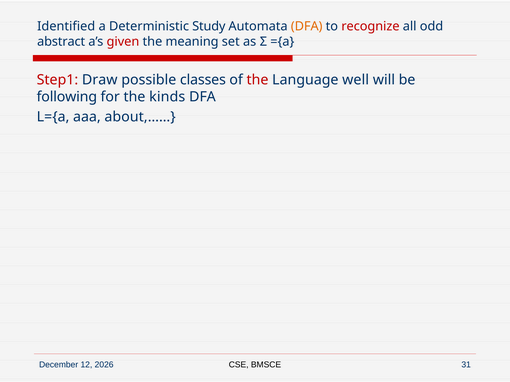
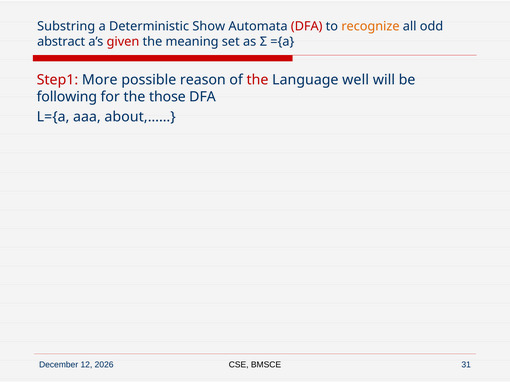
Identified: Identified -> Substring (66, 26)
Study: Study -> Show (209, 26)
DFA colour: orange -> red (307, 26)
recognize colour: red -> orange (370, 26)
Draw: Draw -> More (100, 80)
classes: classes -> reason (203, 80)
kinds: kinds -> those (167, 97)
